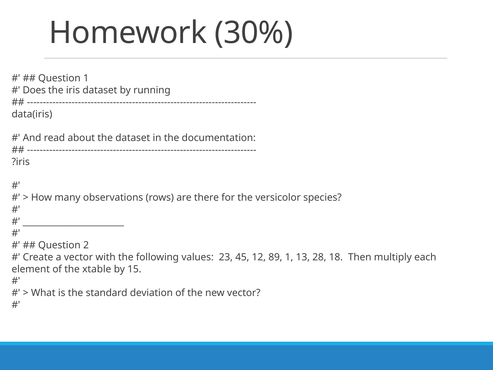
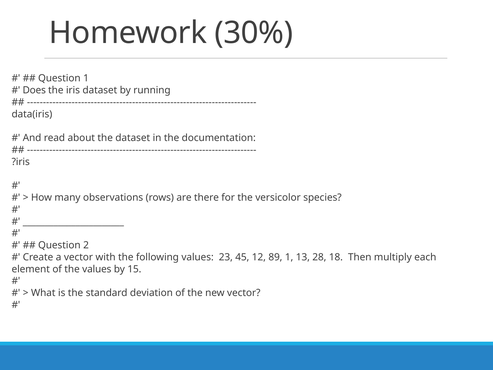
the xtable: xtable -> values (97, 269)
